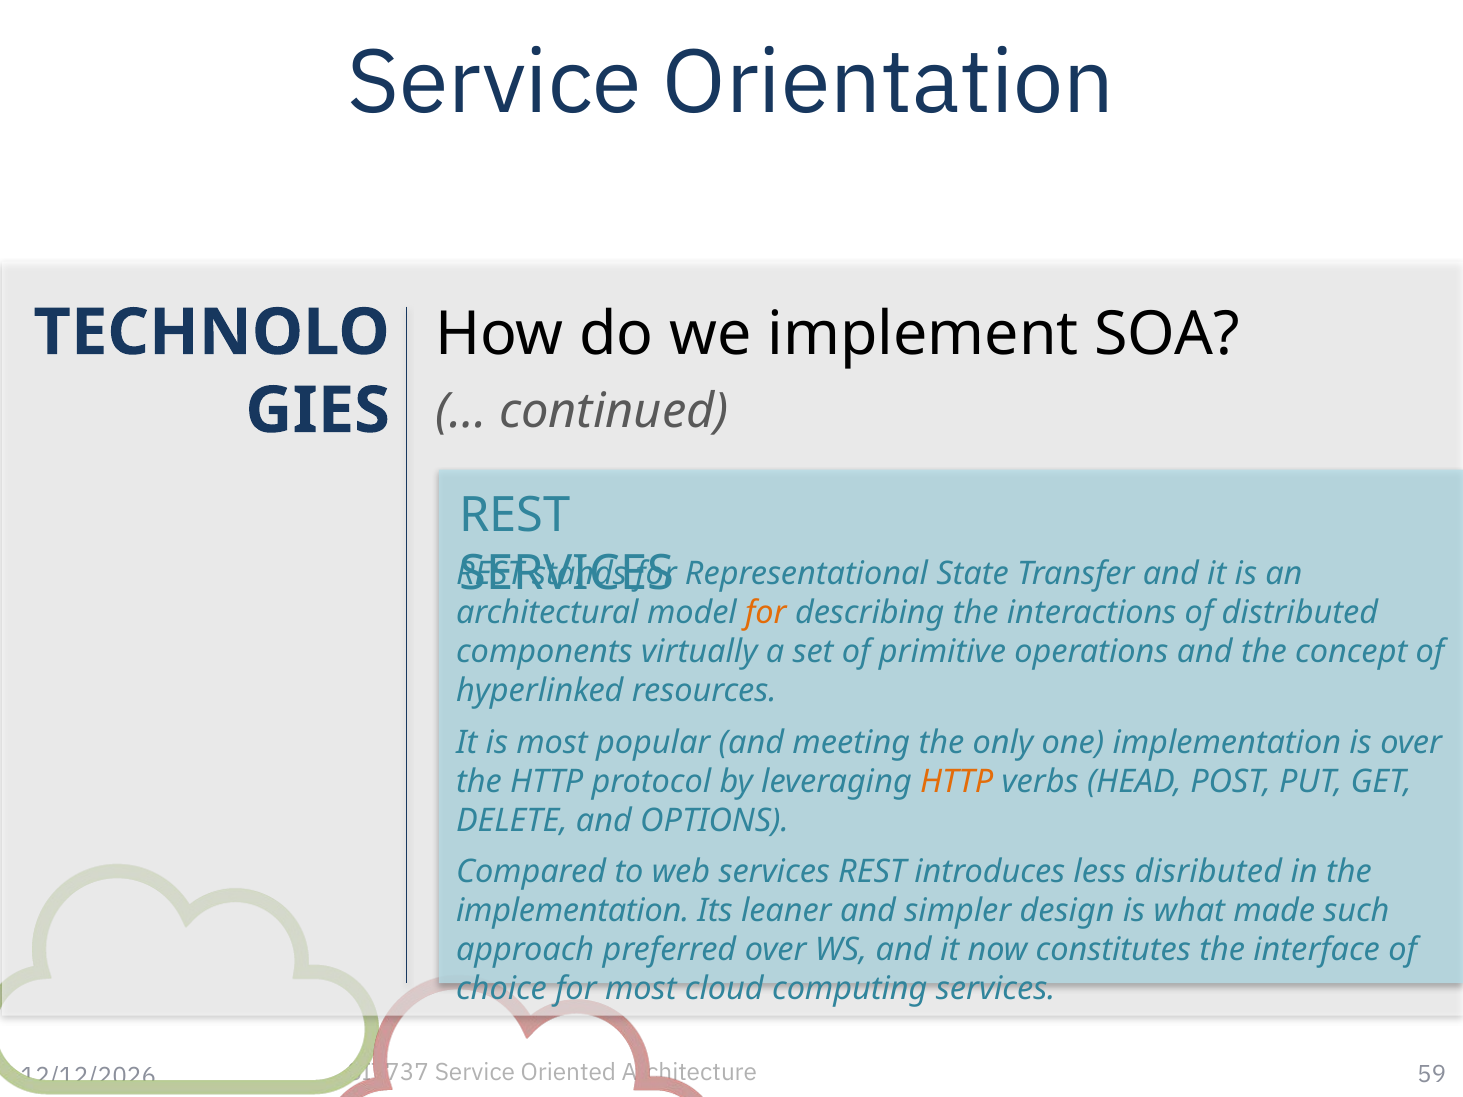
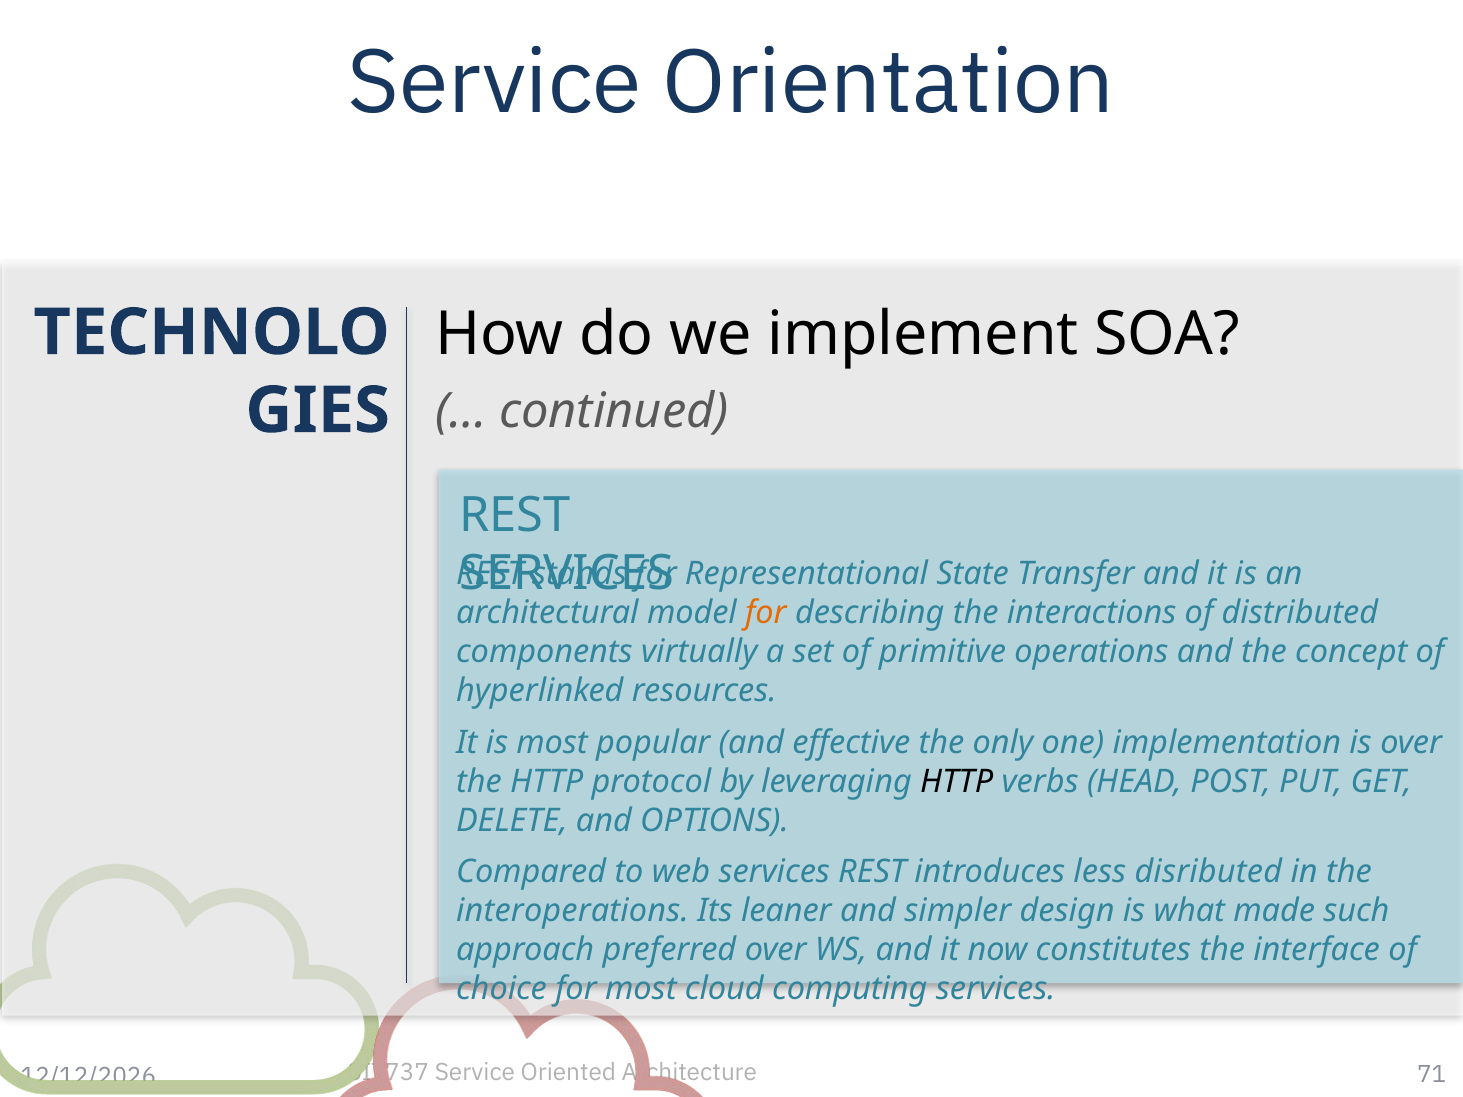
meeting: meeting -> effective (851, 743)
HTTP colour: orange -> black (957, 782)
implementation: implementation -> interoperations (573, 911)
59: 59 -> 71 (1432, 1075)
